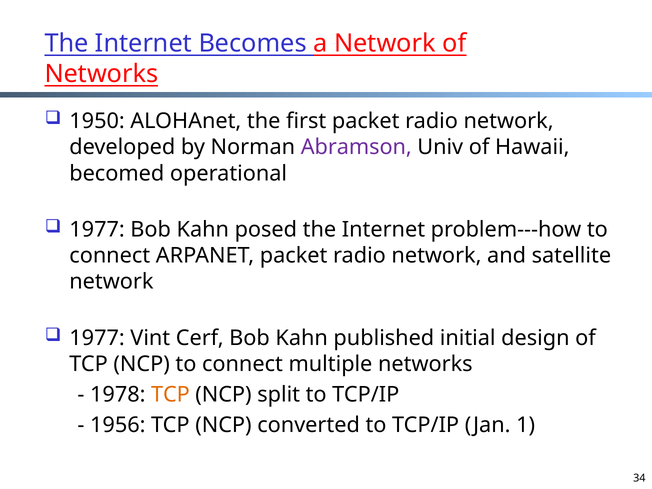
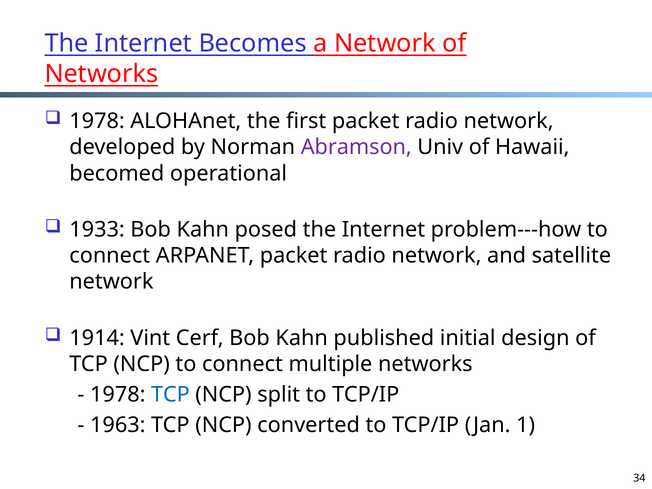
1950: 1950 -> 1978 (97, 121)
1977: 1977 -> 1933 (97, 230)
1977: 1977 -> 1914 (97, 338)
TCP colour: orange -> blue (170, 395)
1956: 1956 -> 1963 (118, 425)
